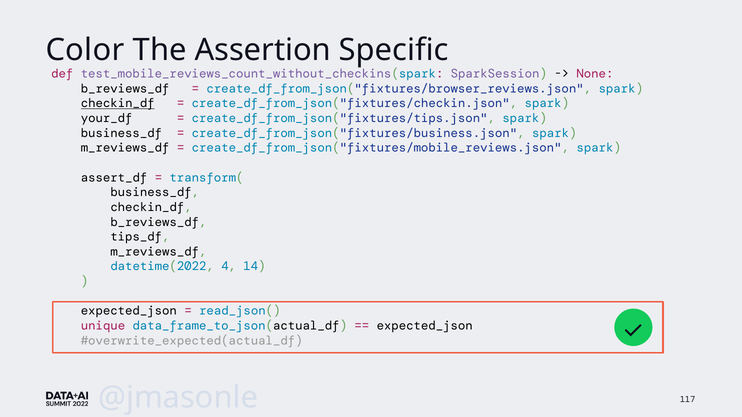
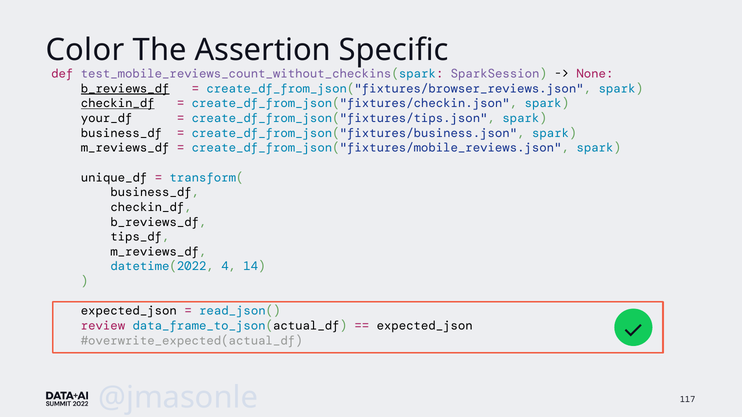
b_reviews_df underline: none -> present (125, 89)
assert_df: assert_df -> unique_df (114, 178)
unique: unique -> review (103, 326)
